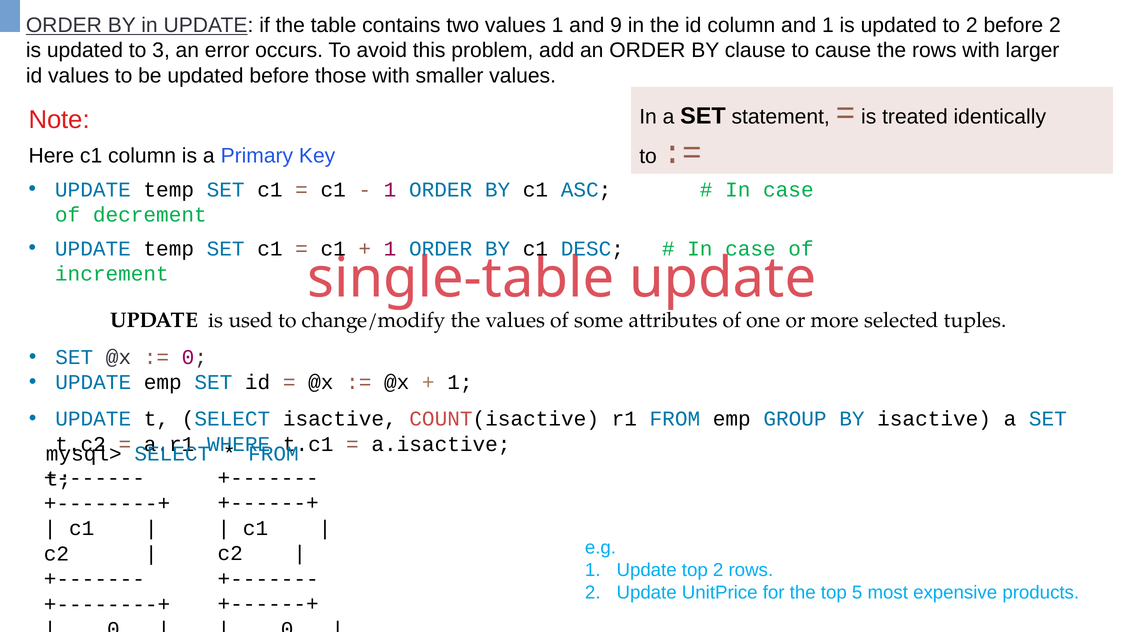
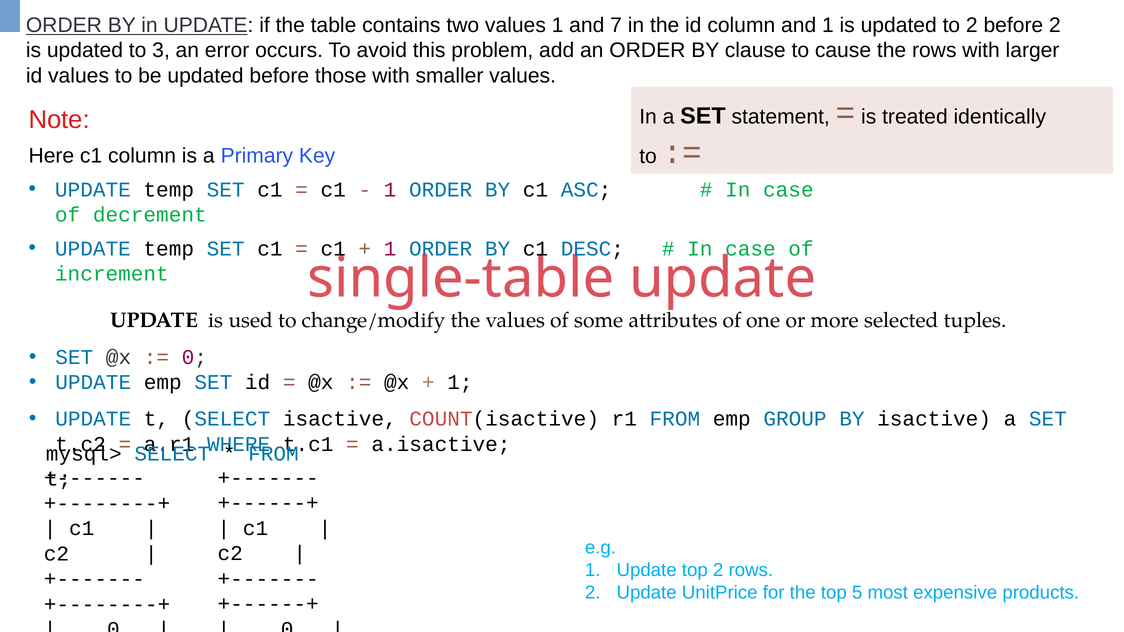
9: 9 -> 7 (616, 25)
